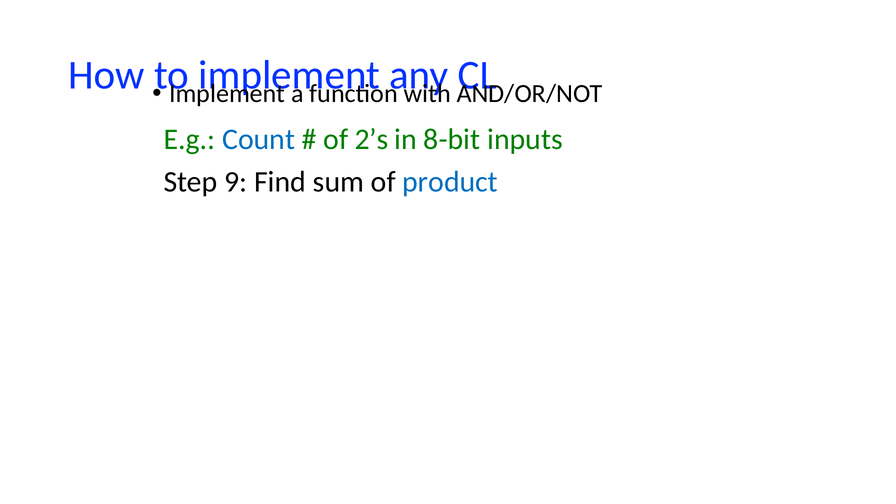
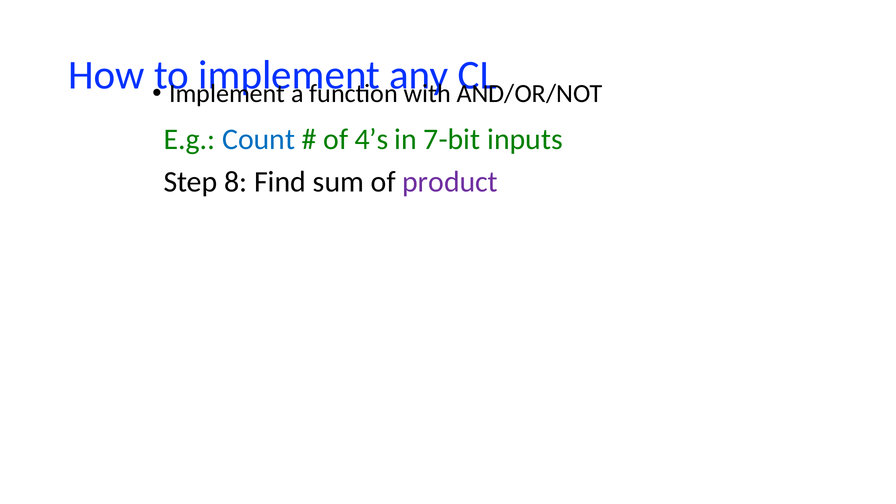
2’s: 2’s -> 4’s (371, 139)
8-bit: 8-bit -> 7-bit (452, 139)
9: 9 -> 8 (236, 182)
product colour: blue -> purple (450, 182)
